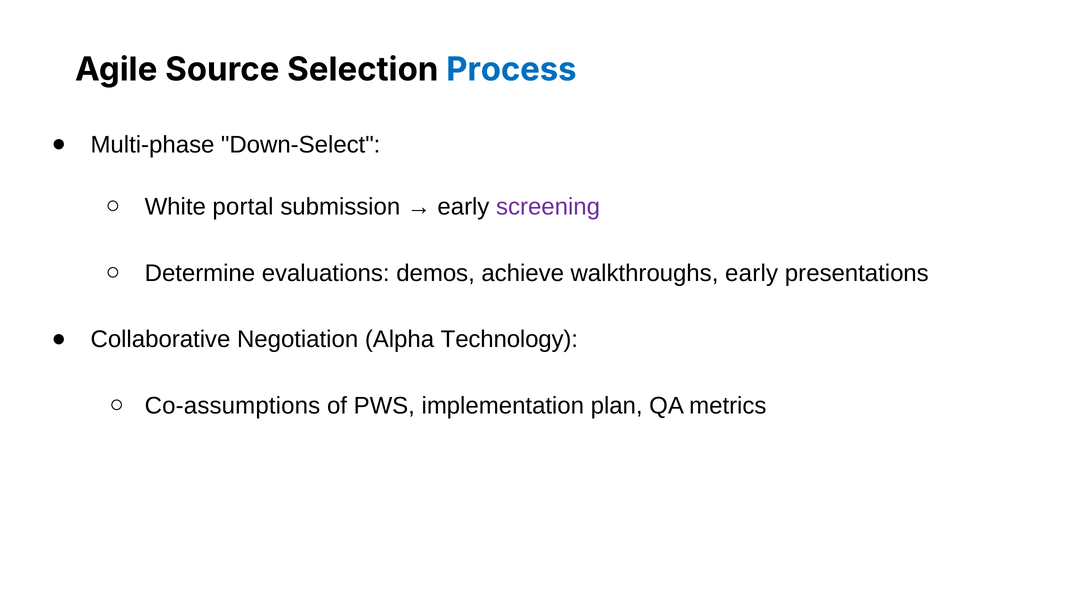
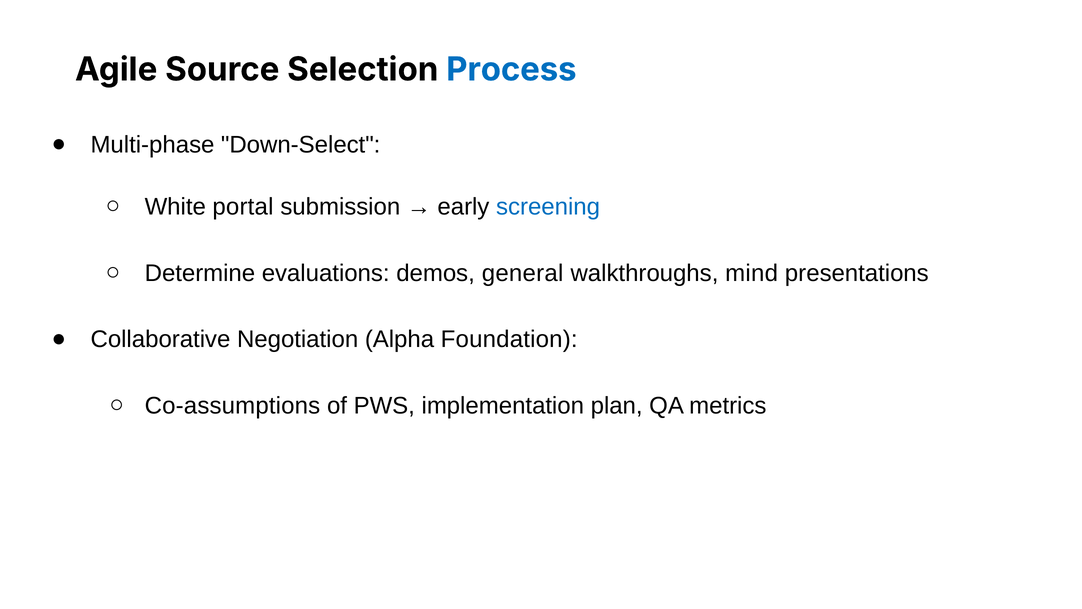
screening colour: purple -> blue (548, 207)
achieve: achieve -> general (523, 273)
walkthroughs early: early -> mind (752, 273)
Technology: Technology -> Foundation (509, 339)
